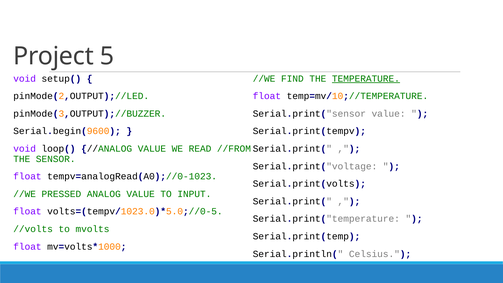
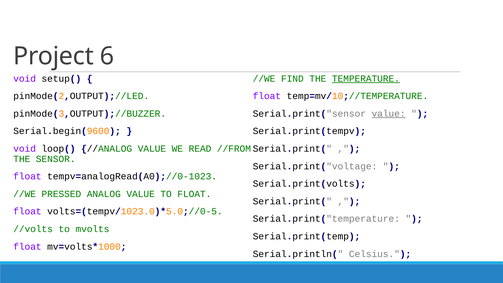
5: 5 -> 6 (107, 56)
value underline: none -> present (389, 114)
TO INPUT: INPUT -> FLOAT (194, 194)
